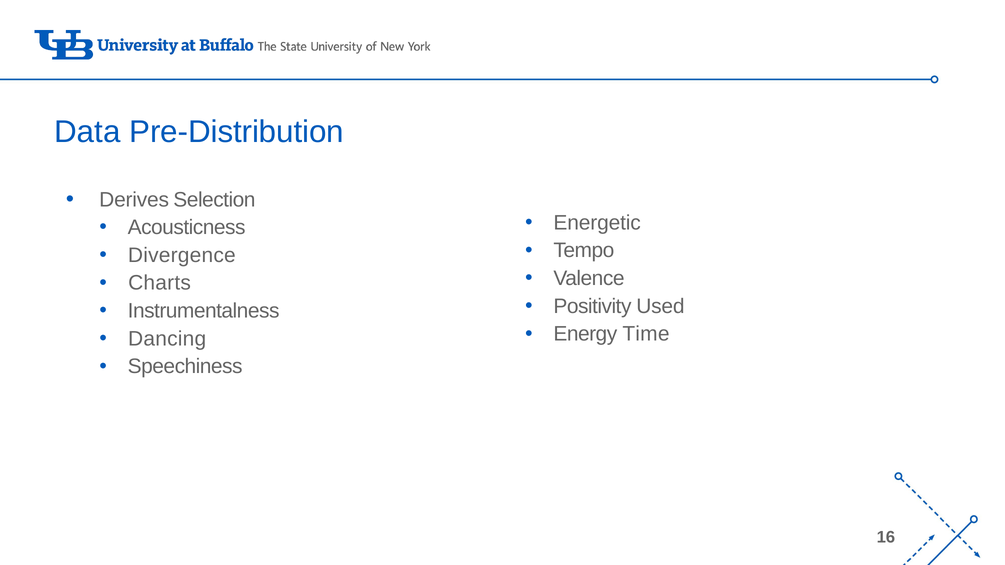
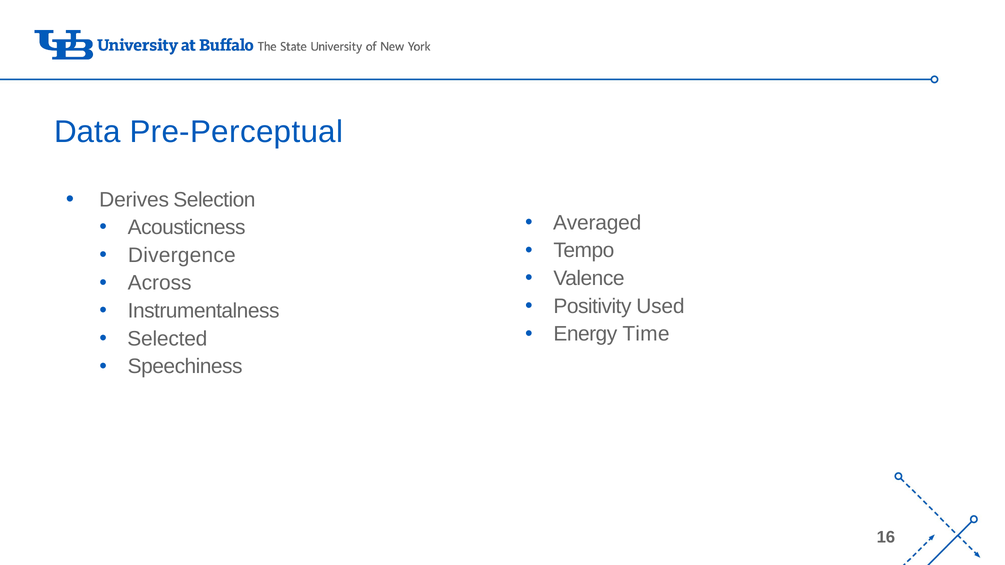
Pre-Distribution: Pre-Distribution -> Pre-Perceptual (236, 132)
Energetic: Energetic -> Averaged (597, 223)
Charts: Charts -> Across (160, 283)
Dancing: Dancing -> Selected (167, 339)
